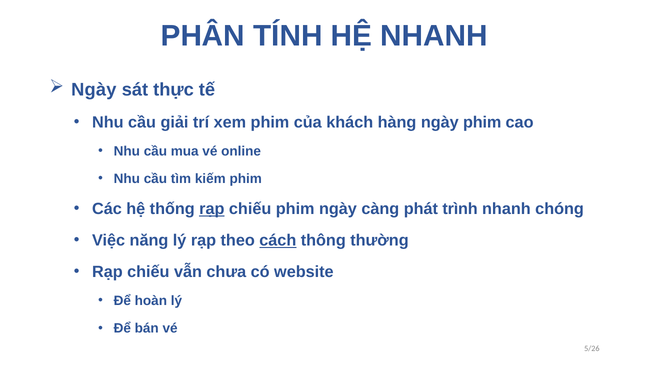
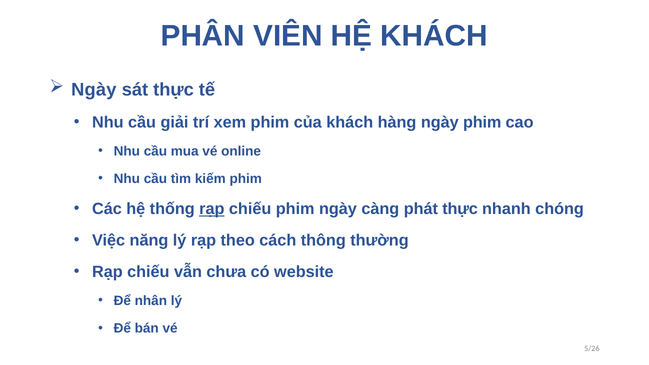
TÍNH: TÍNH -> VIÊN (288, 36)
HỆ NHANH: NHANH -> KHÁCH (434, 36)
phát trình: trình -> thực (460, 209)
cách underline: present -> none (278, 240)
hoàn: hoàn -> nhân (151, 301)
